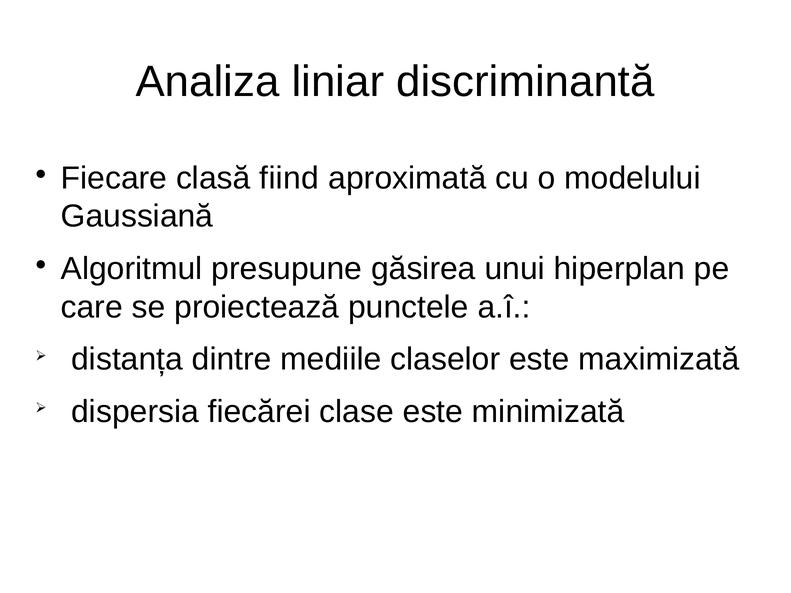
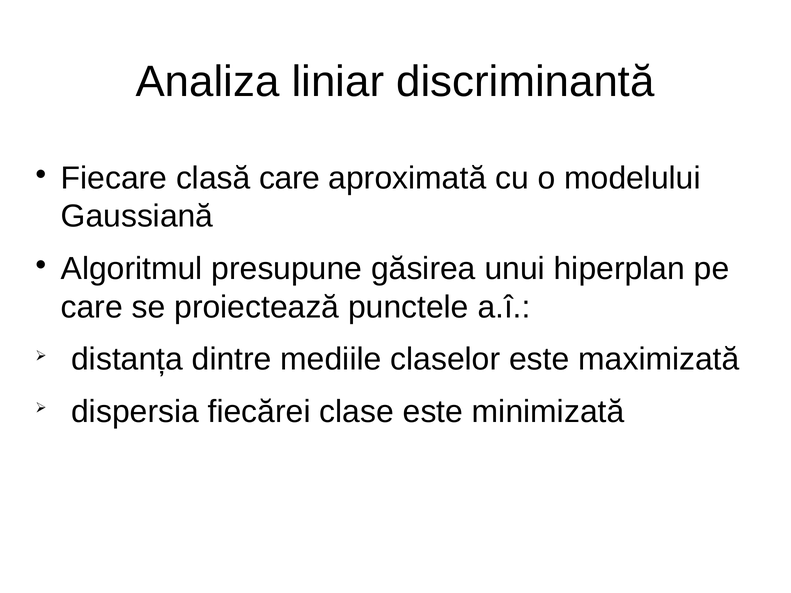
clasă fiind: fiind -> care (290, 178)
